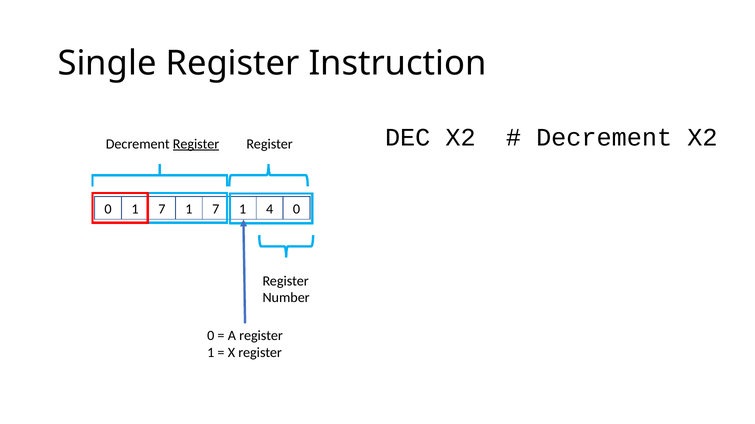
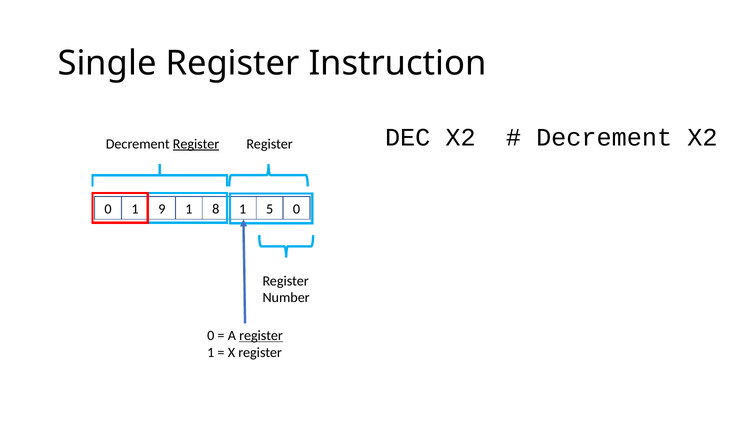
0 1 7: 7 -> 9 (162, 209)
7: 7 -> 8 (216, 209)
4: 4 -> 5 (270, 209)
register underline: none -> present (261, 336)
